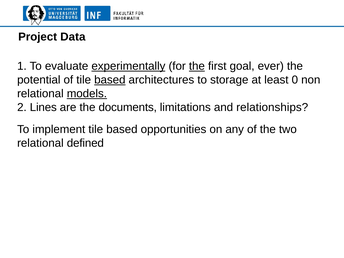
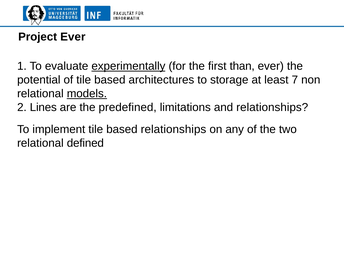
Project Data: Data -> Ever (73, 37)
the underline: present -> none (197, 66)
goal: goal -> than (242, 66)
based underline: present -> none (110, 80)
0: 0 -> 7 (295, 80)
documents: documents -> predefined (128, 107)
based opportunities: opportunities -> relationships (173, 129)
